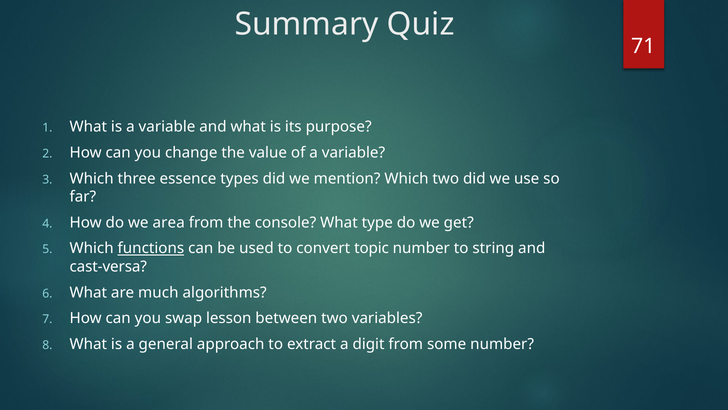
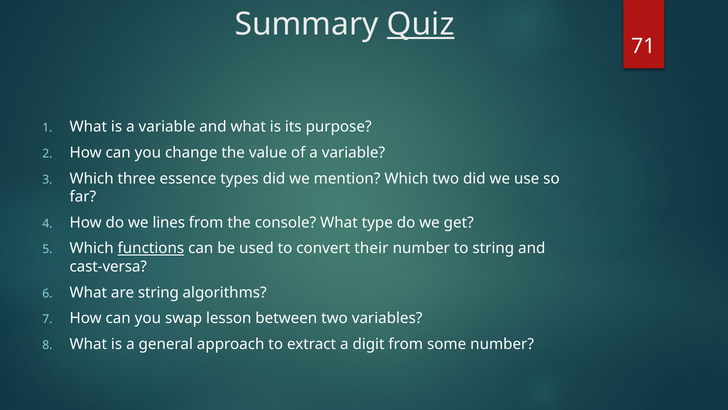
Quiz underline: none -> present (421, 24)
area: area -> lines (169, 222)
topic: topic -> their (371, 248)
are much: much -> string (158, 292)
